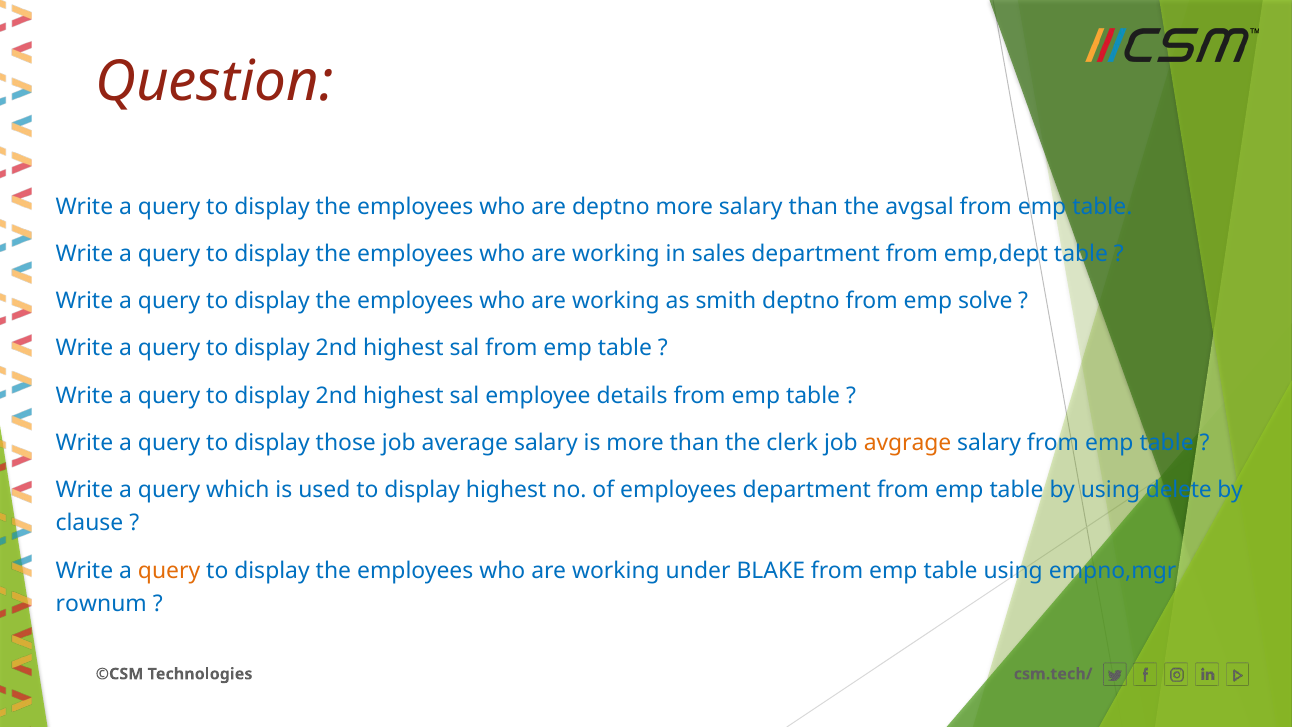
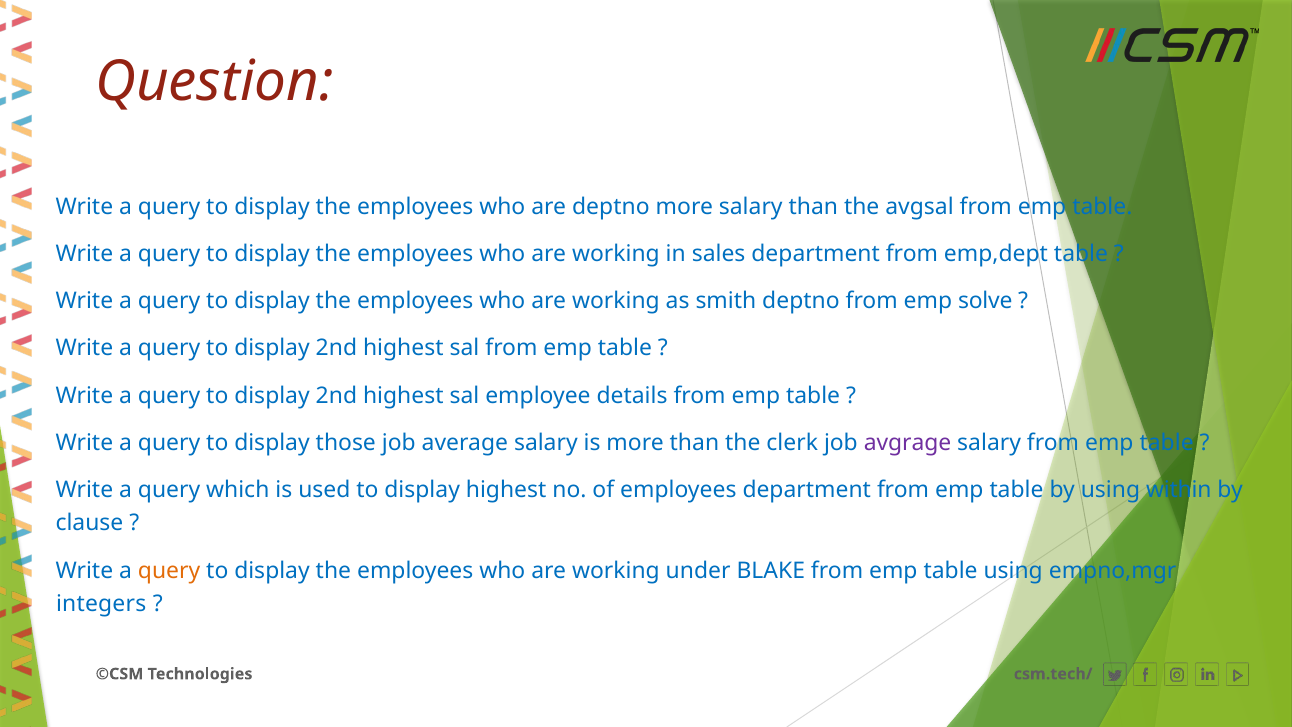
avgrage colour: orange -> purple (908, 442)
delete: delete -> within (1179, 490)
rownum: rownum -> integers (101, 604)
